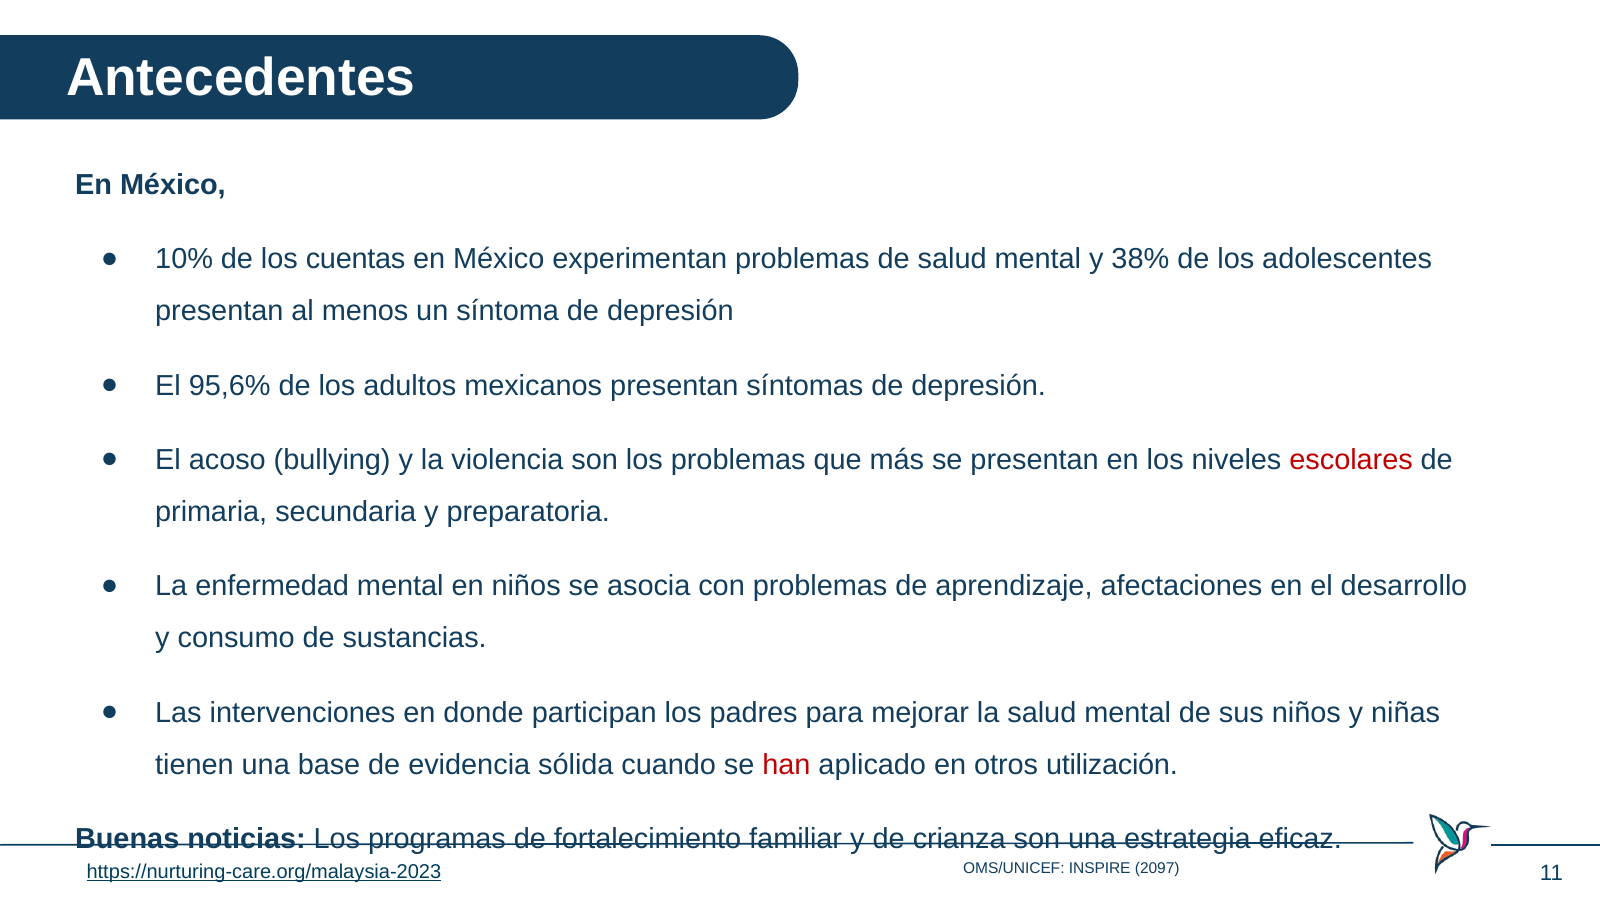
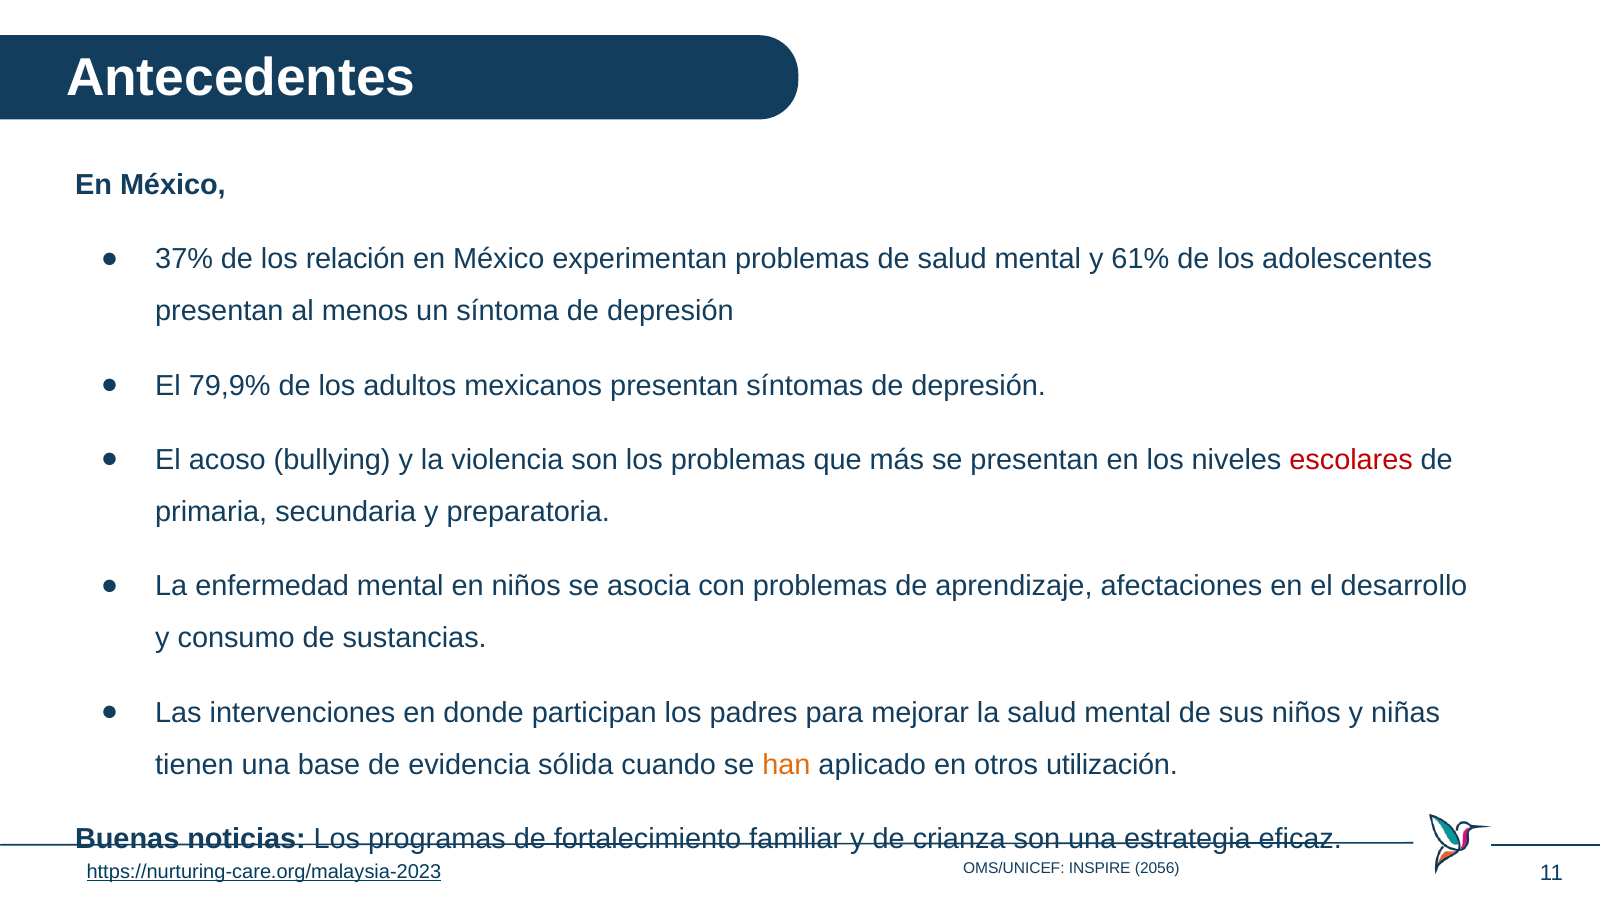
10%: 10% -> 37% (184, 259)
cuentas: cuentas -> relación (356, 259)
38%: 38% -> 61% (1140, 259)
95,6%: 95,6% -> 79,9% (230, 386)
han colour: red -> orange (786, 765)
2097: 2097 -> 2056 (1157, 869)
